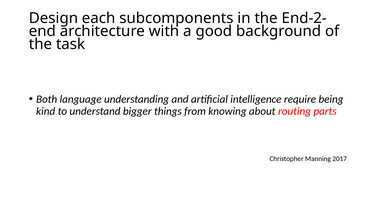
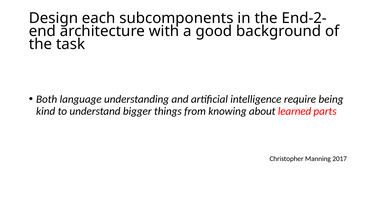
routing: routing -> learned (295, 111)
